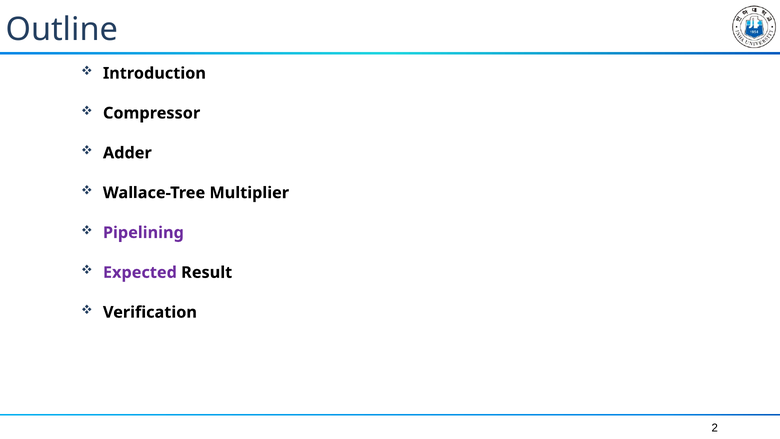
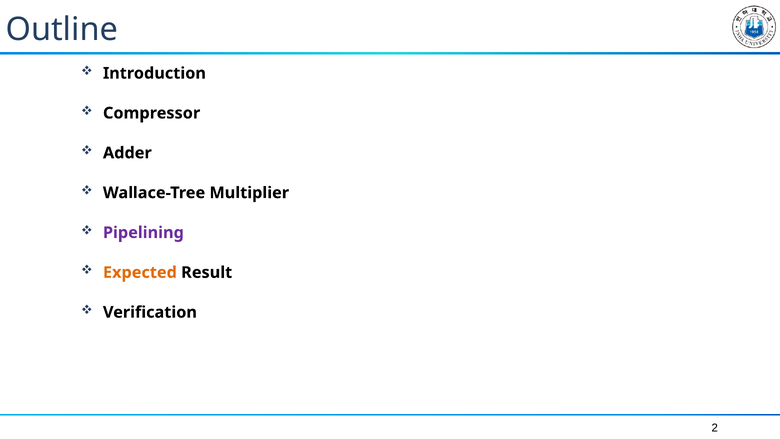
Expected colour: purple -> orange (140, 272)
